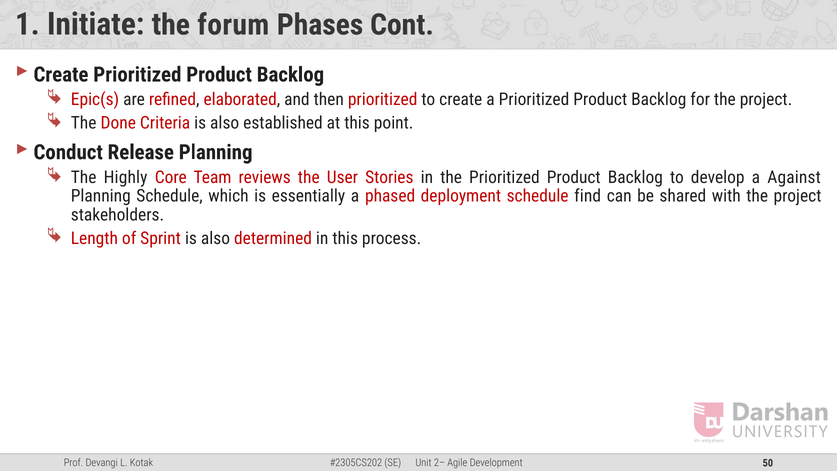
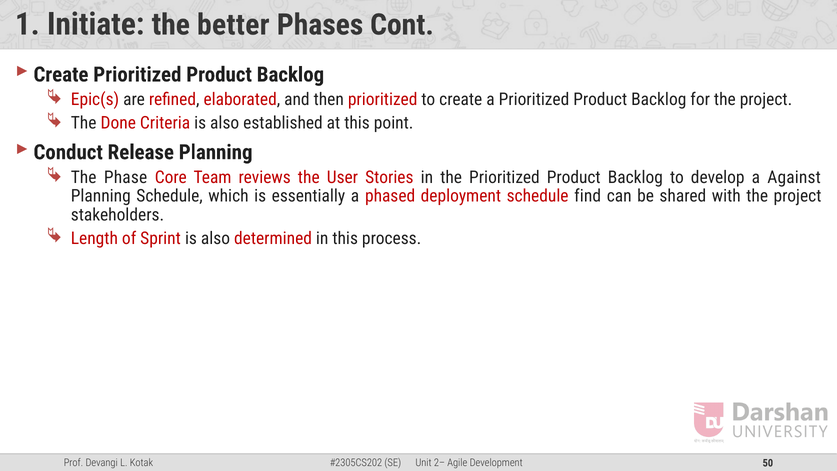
forum: forum -> better (233, 25)
Highly: Highly -> Phase (126, 177)
